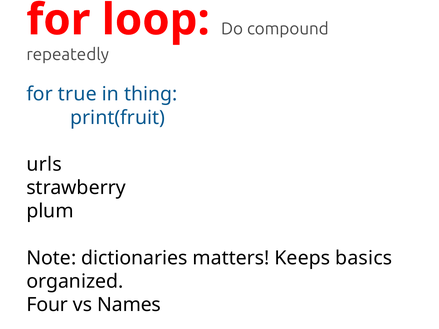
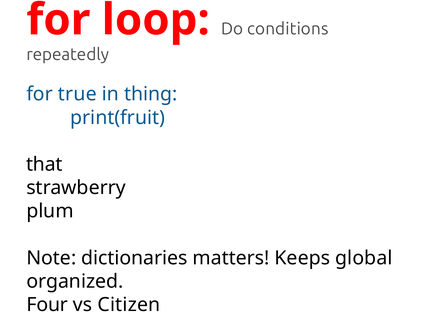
compound: compound -> conditions (288, 29)
urls: urls -> that (44, 165)
basics: basics -> global (364, 258)
Names: Names -> Citizen (129, 305)
